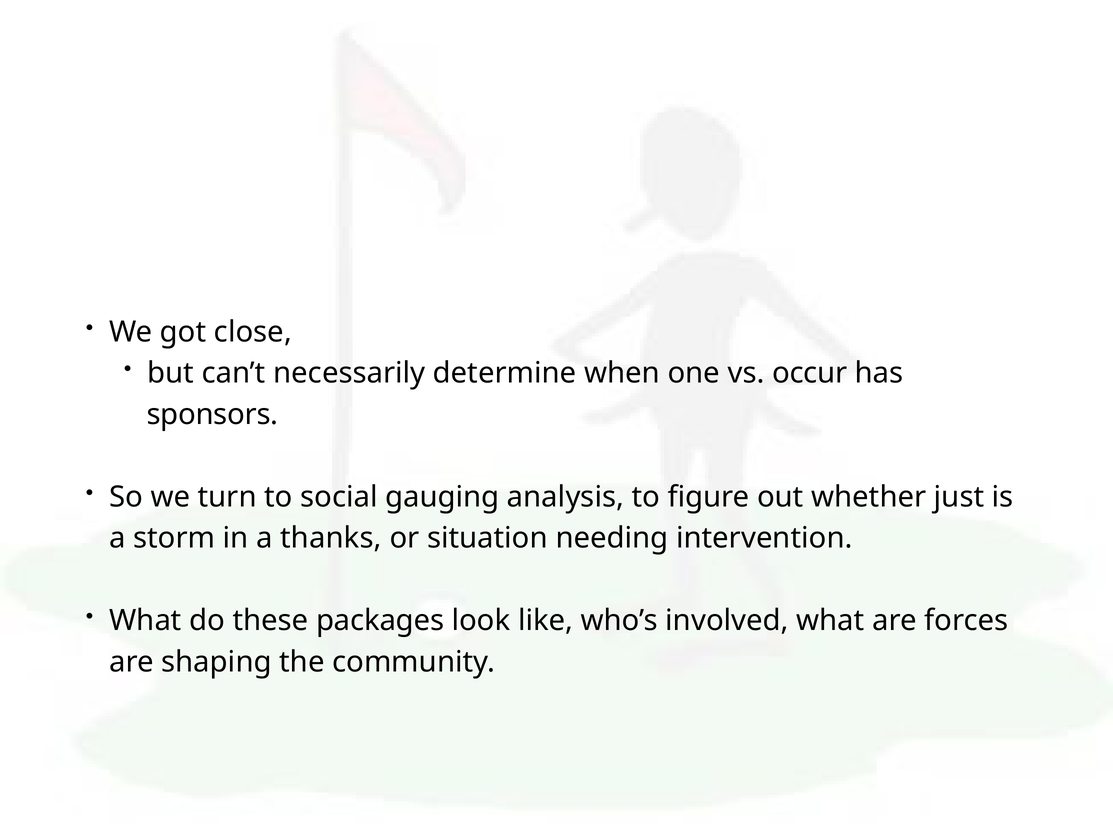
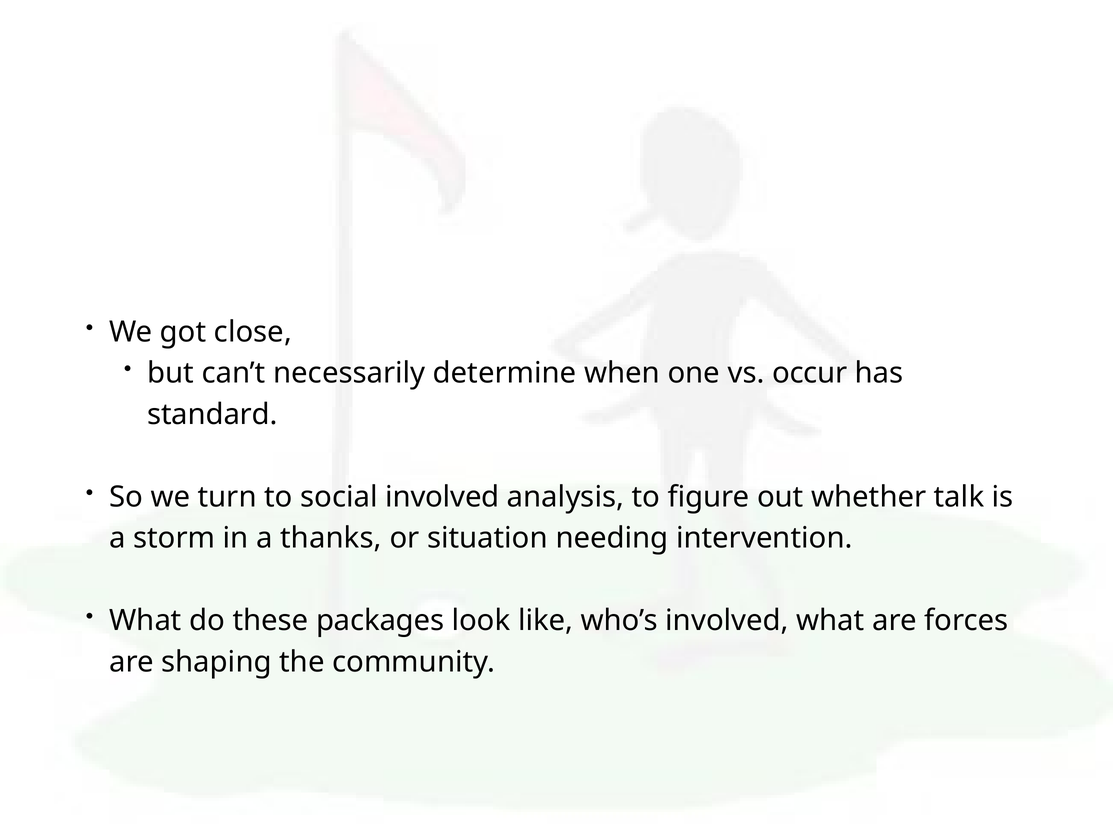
sponsors: sponsors -> standard (212, 414)
social gauging: gauging -> involved (442, 497)
just: just -> talk (959, 497)
